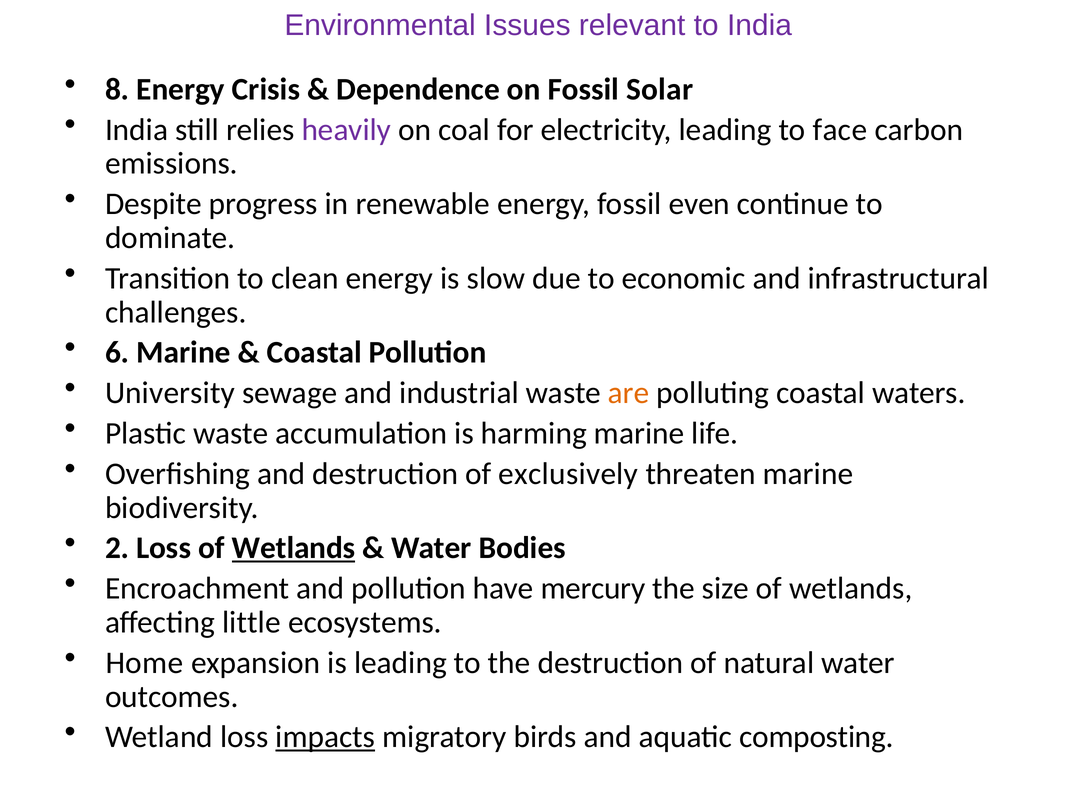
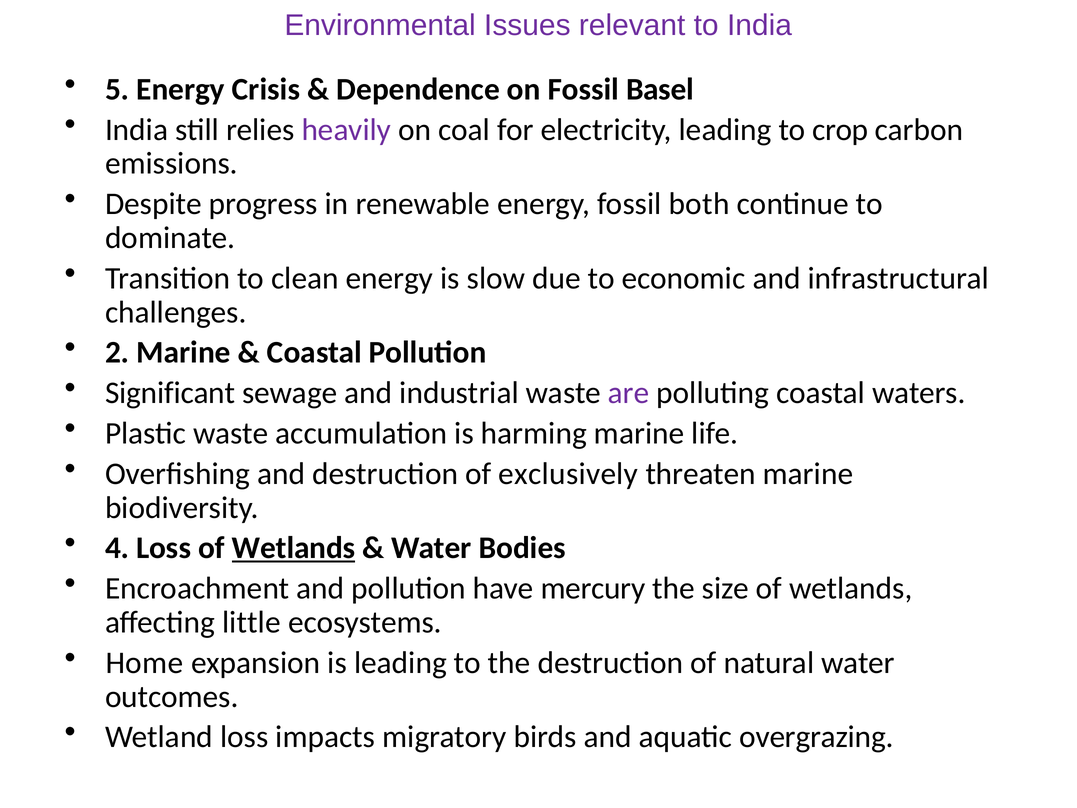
8: 8 -> 5 (117, 89)
Solar: Solar -> Basel (660, 89)
face: face -> crop (840, 130)
even: even -> both (699, 204)
6: 6 -> 2 (117, 353)
University: University -> Significant (170, 393)
are colour: orange -> purple (629, 393)
2: 2 -> 4 (117, 548)
impacts underline: present -> none (325, 737)
composting: composting -> overgrazing (816, 737)
